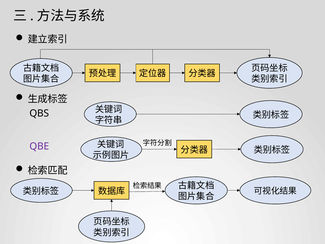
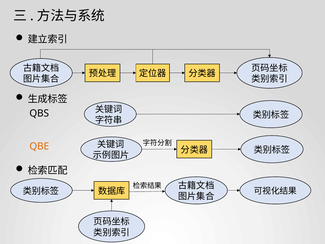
QBE colour: purple -> orange (39, 146)
